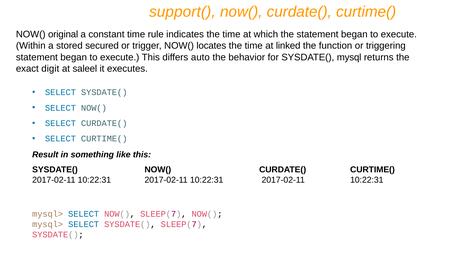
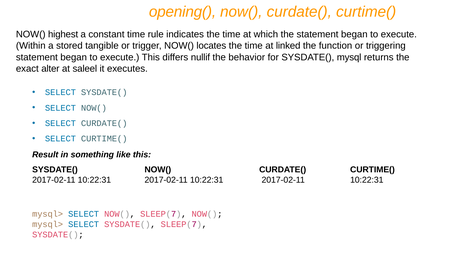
support(: support( -> opening( (183, 12)
original: original -> highest (63, 34)
secured: secured -> tangible (102, 46)
auto: auto -> nullif (200, 57)
digit: digit -> alter (50, 69)
